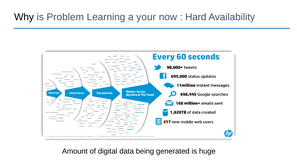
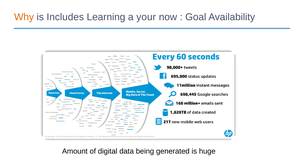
Why colour: black -> orange (24, 17)
Problem: Problem -> Includes (65, 17)
Hard: Hard -> Goal (196, 17)
